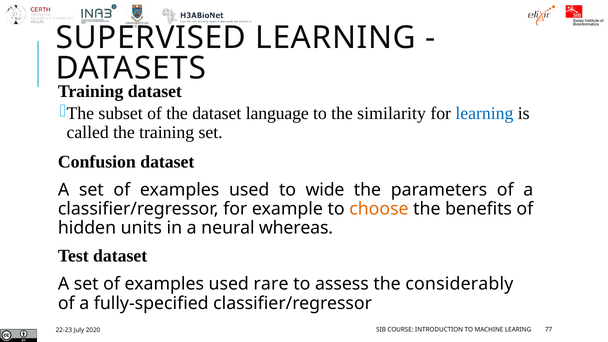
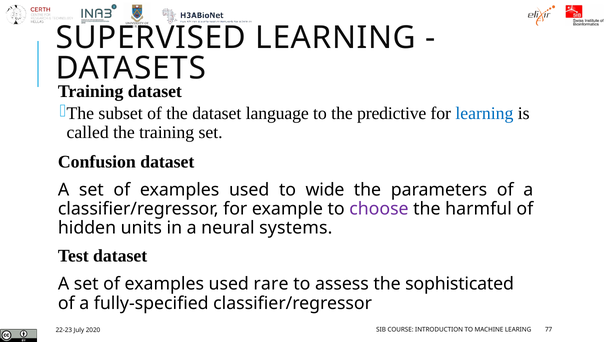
similarity: similarity -> predictive (392, 113)
choose colour: orange -> purple (379, 209)
benefits: benefits -> harmful (479, 209)
whereas: whereas -> systems (296, 228)
considerably: considerably -> sophisticated (460, 284)
